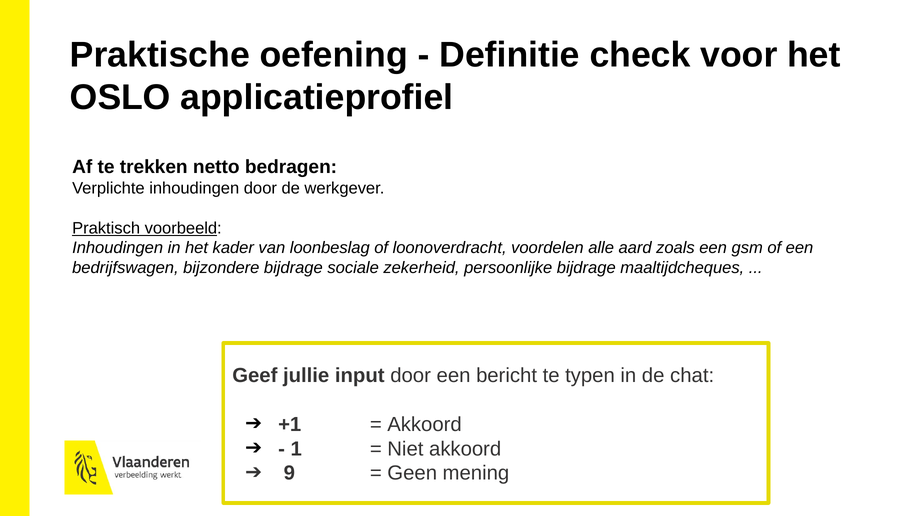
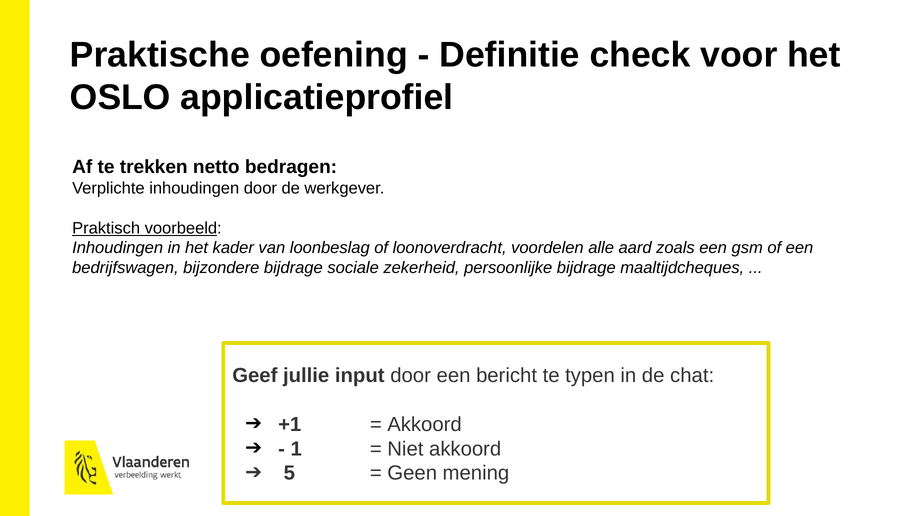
9: 9 -> 5 (289, 473)
